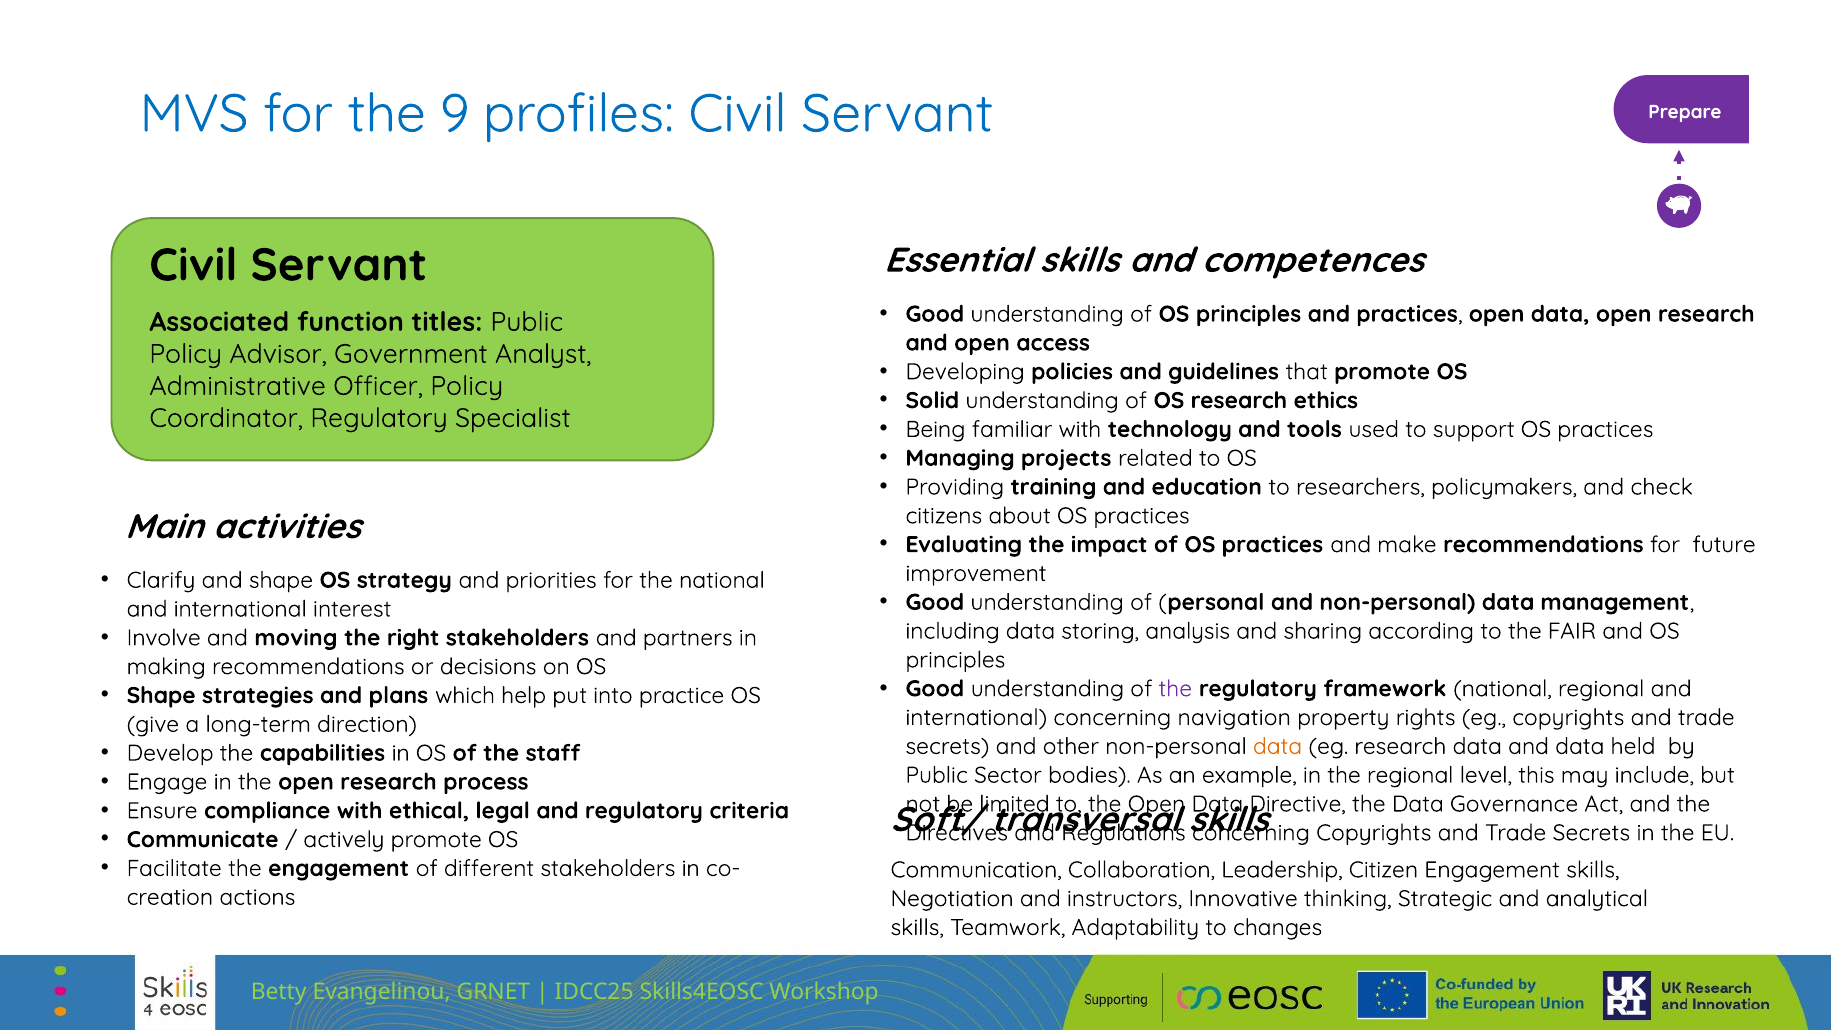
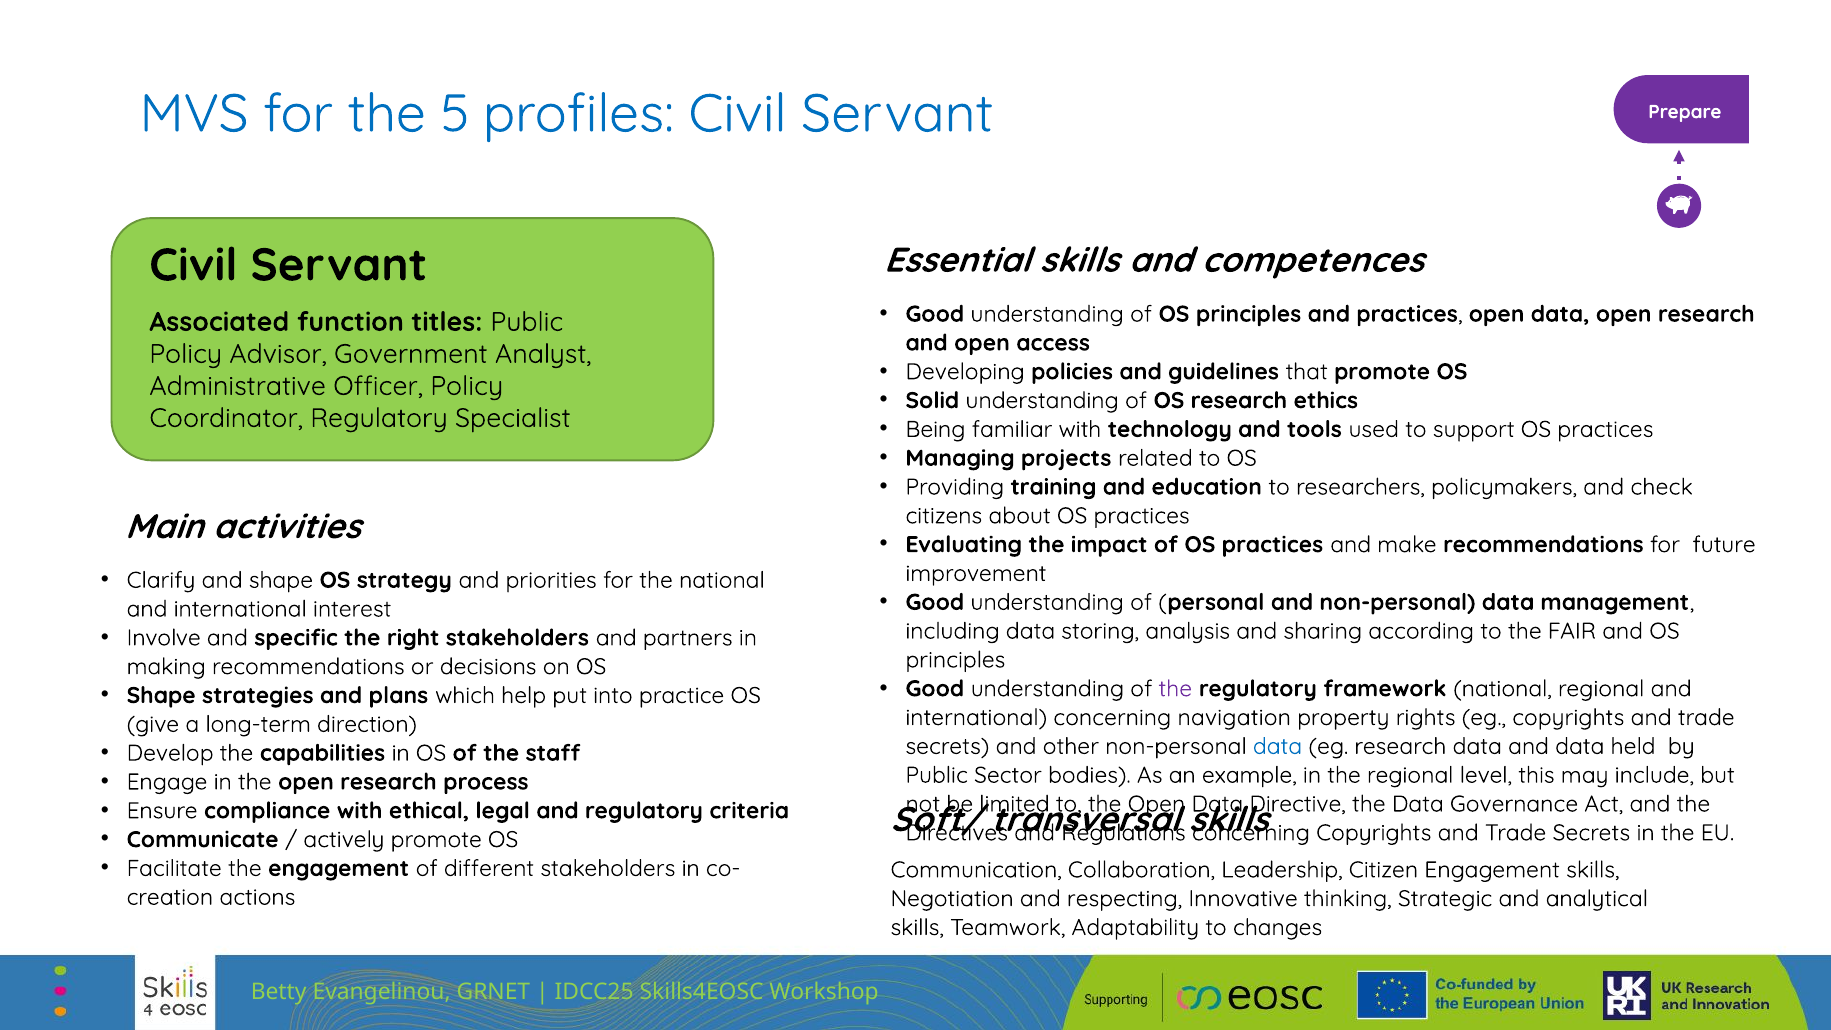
9: 9 -> 5 (455, 114)
moving: moving -> specific (296, 638)
data colour: orange -> blue (1277, 746)
instructors: instructors -> respecting (1125, 899)
